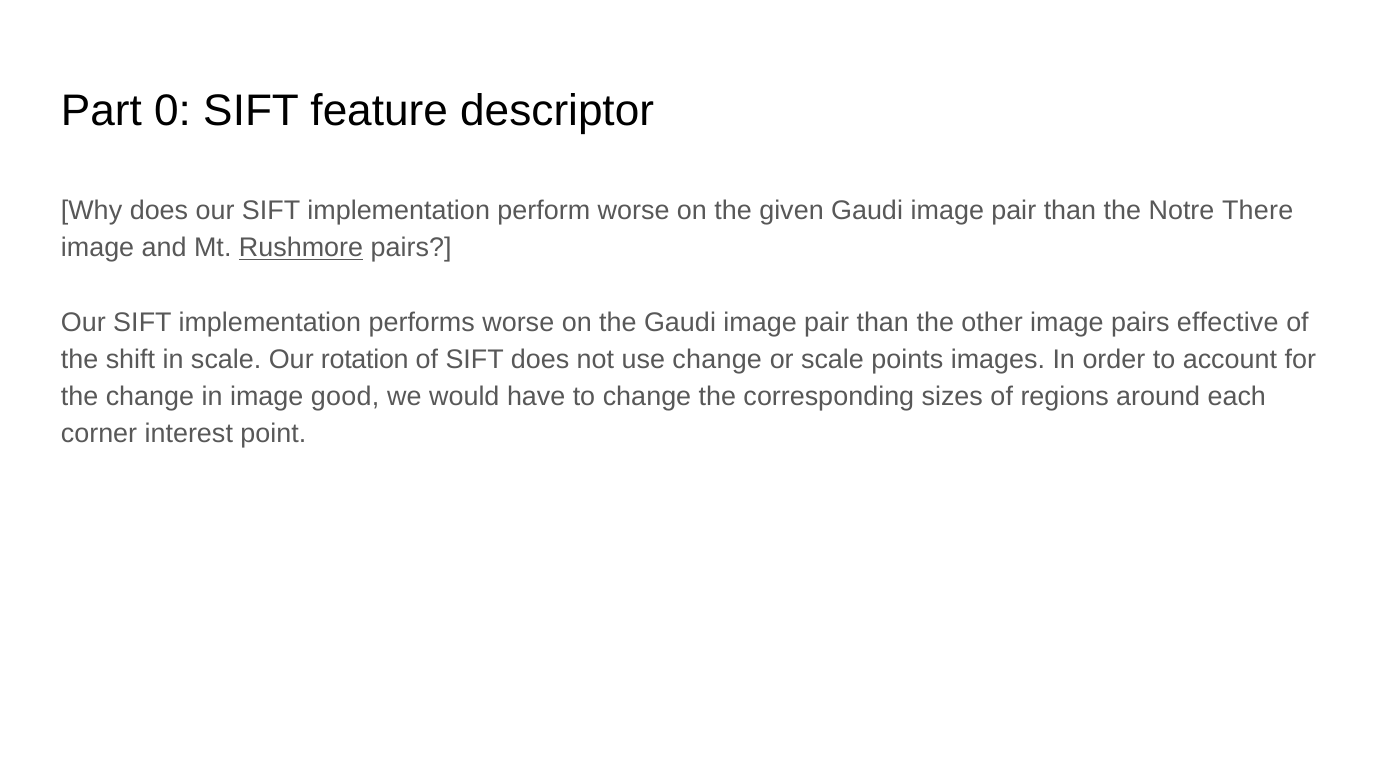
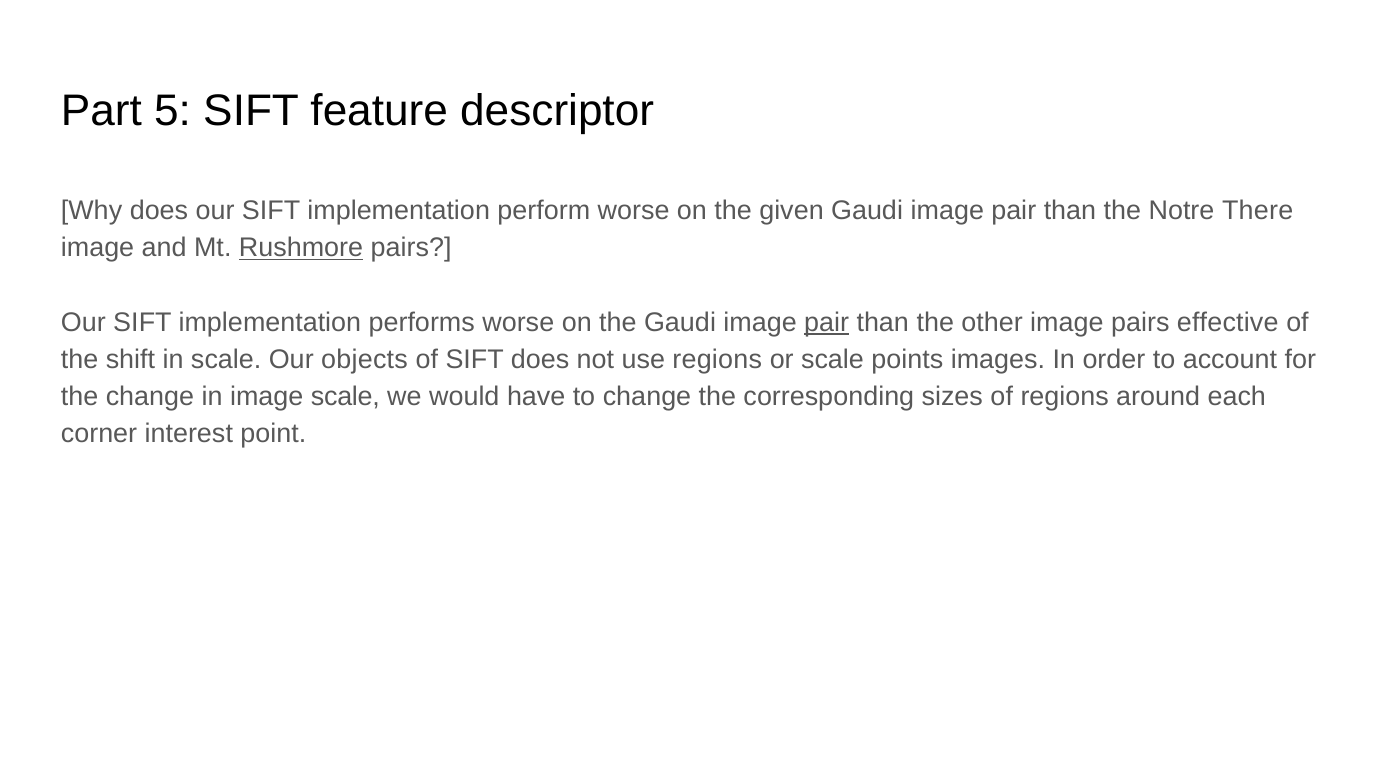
0: 0 -> 5 (173, 111)
pair underline: none -> present (827, 322)
rotation: rotation -> objects (365, 359)
use change: change -> regions (717, 359)
image good: good -> scale (345, 396)
